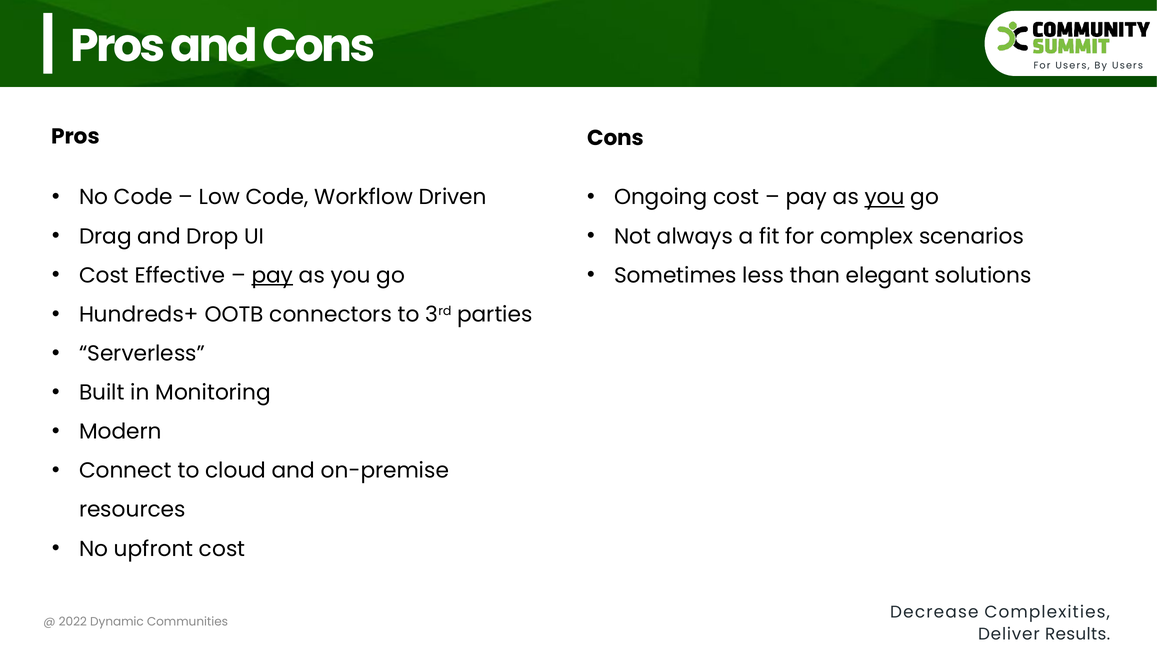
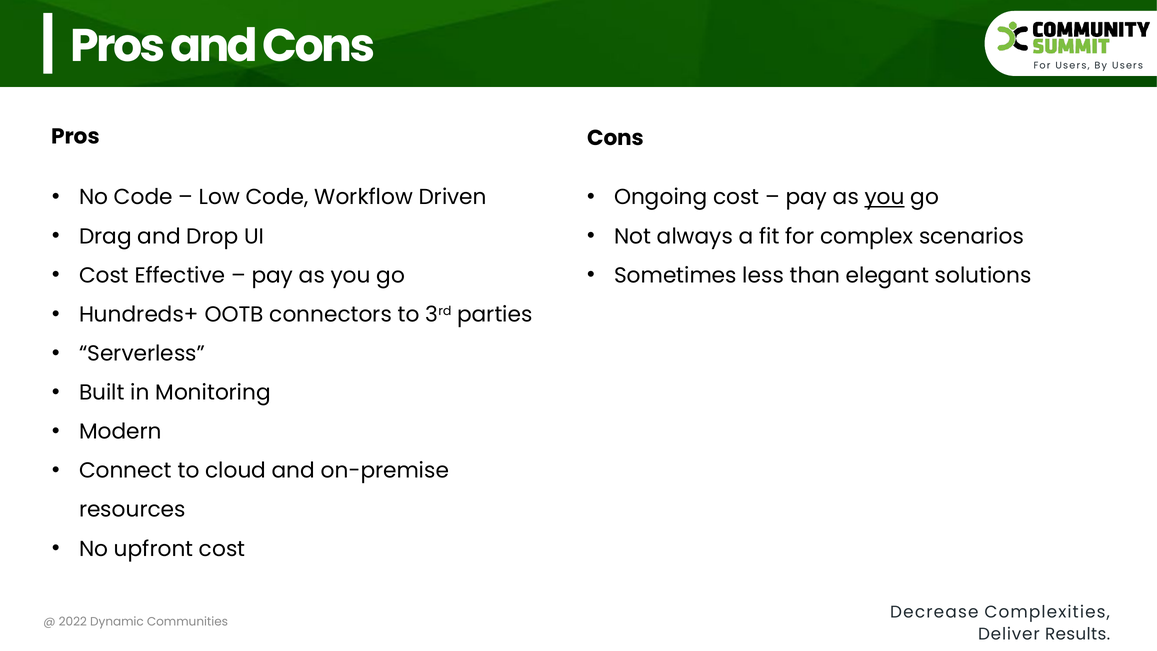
pay underline: present -> none (272, 275)
